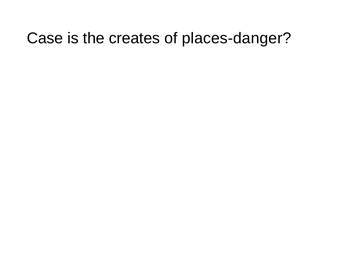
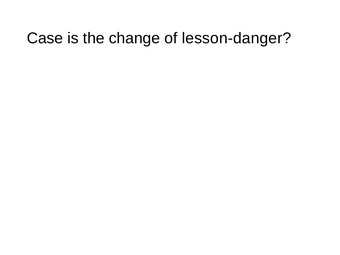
creates: creates -> change (134, 38)
places-danger: places-danger -> lesson-danger (237, 38)
